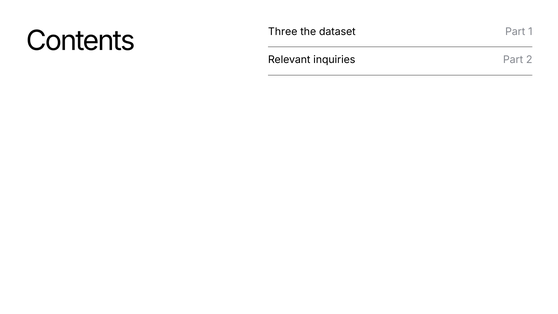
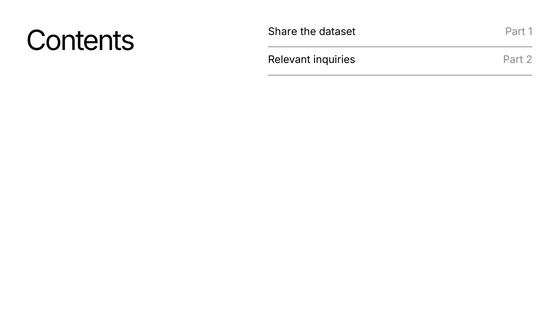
Three: Three -> Share (283, 32)
